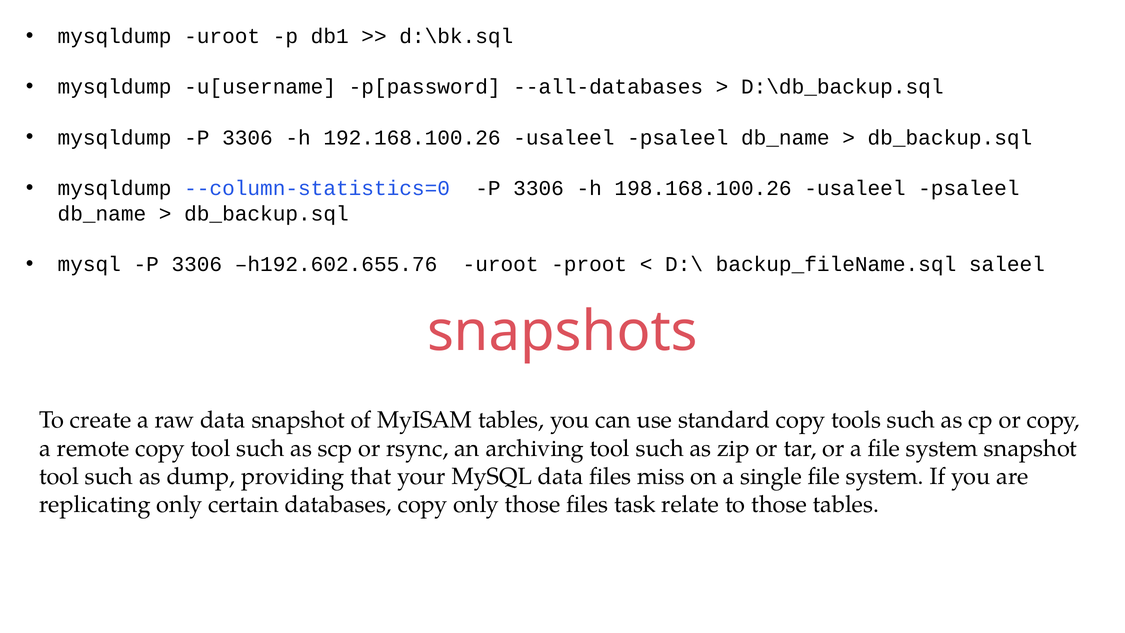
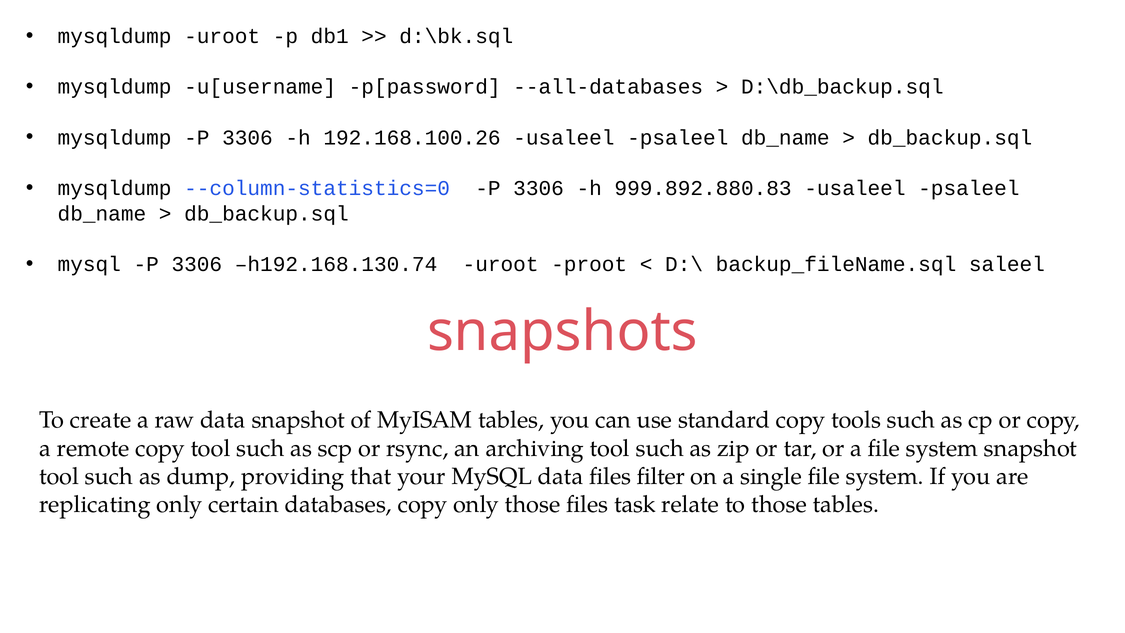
198.168.100.26: 198.168.100.26 -> 999.892.880.83 (703, 188)
h192.602.655.76: h192.602.655.76 -> h192.168.130.74 (336, 264)
miss: miss -> filter (661, 476)
